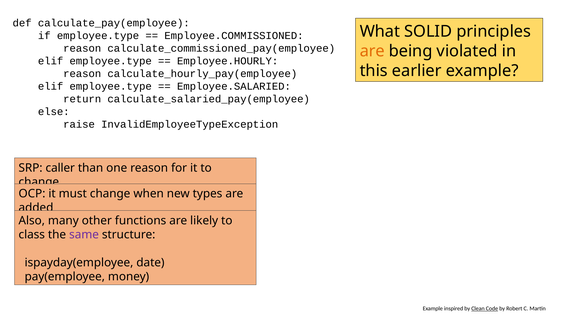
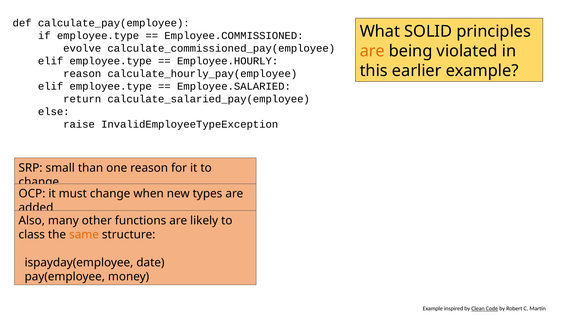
reason: reason -> evolve (82, 48)
caller: caller -> small (60, 168)
same colour: purple -> orange (84, 235)
